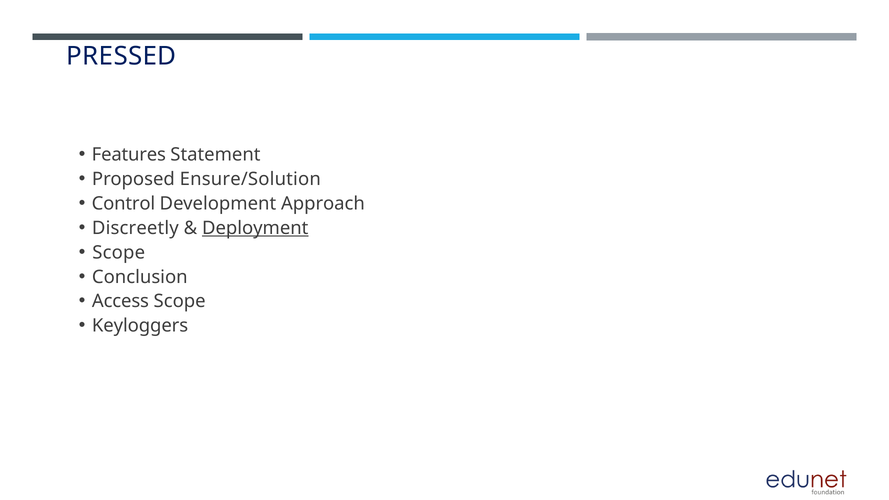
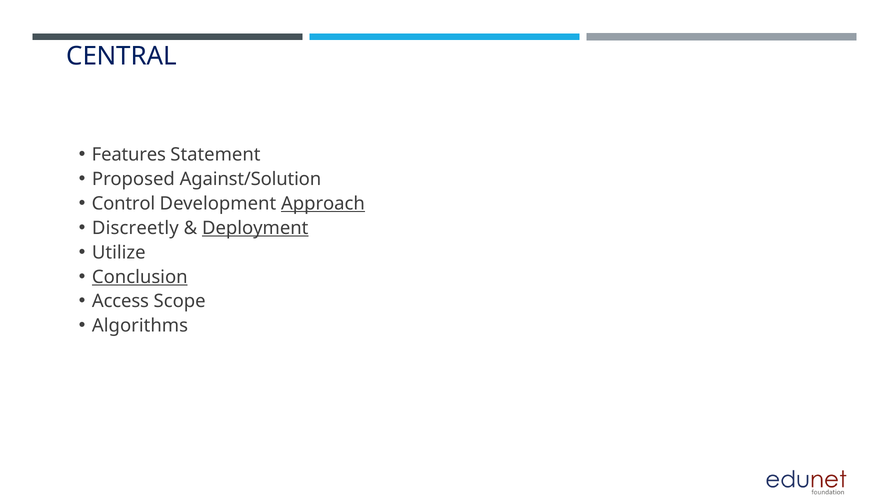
PRESSED: PRESSED -> CENTRAL (122, 56)
Ensure/Solution: Ensure/Solution -> Against/Solution (250, 179)
Approach underline: none -> present (323, 204)
Scope: Scope -> Utilize (119, 252)
Conclusion underline: none -> present (140, 277)
Keyloggers: Keyloggers -> Algorithms (140, 326)
